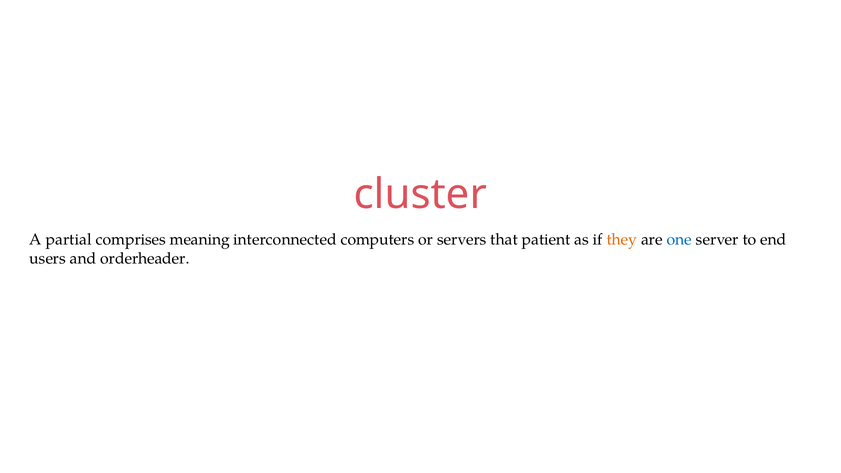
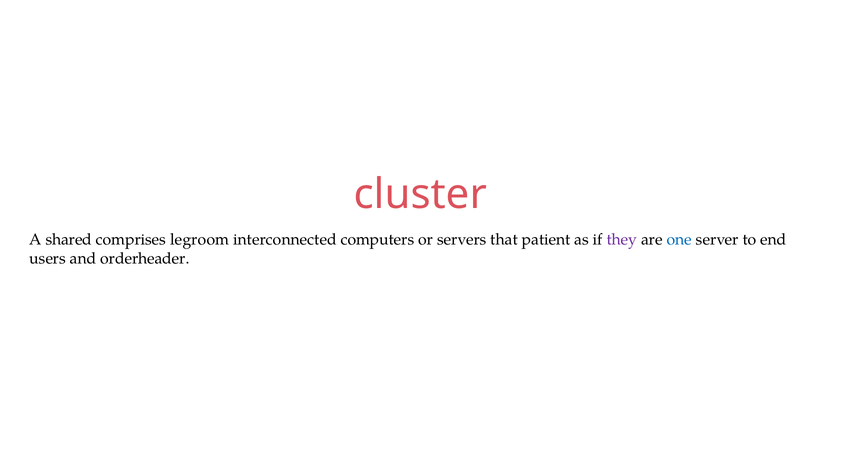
partial: partial -> shared (69, 240)
meaning: meaning -> legroom (200, 240)
they colour: orange -> purple (622, 240)
